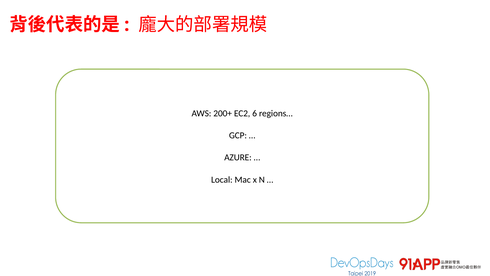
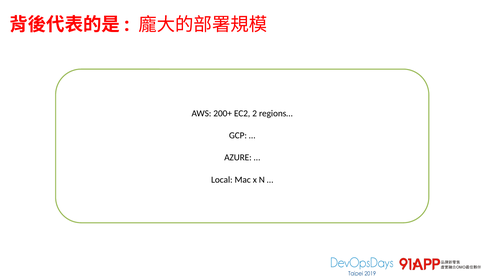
6: 6 -> 2 (255, 113)
